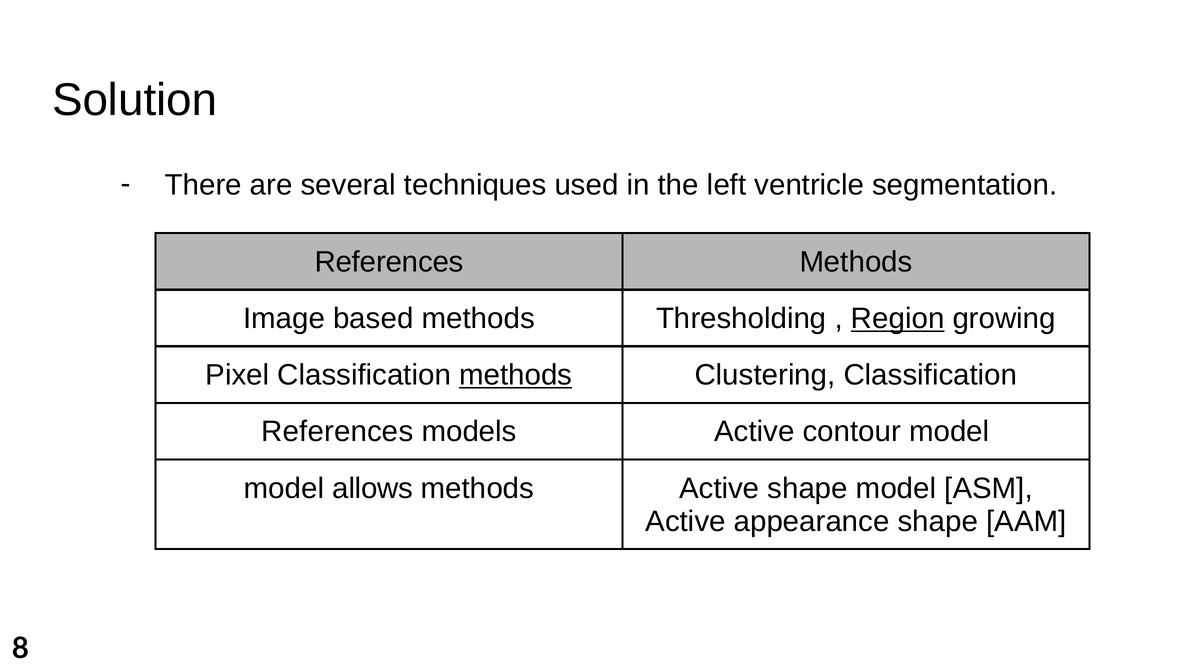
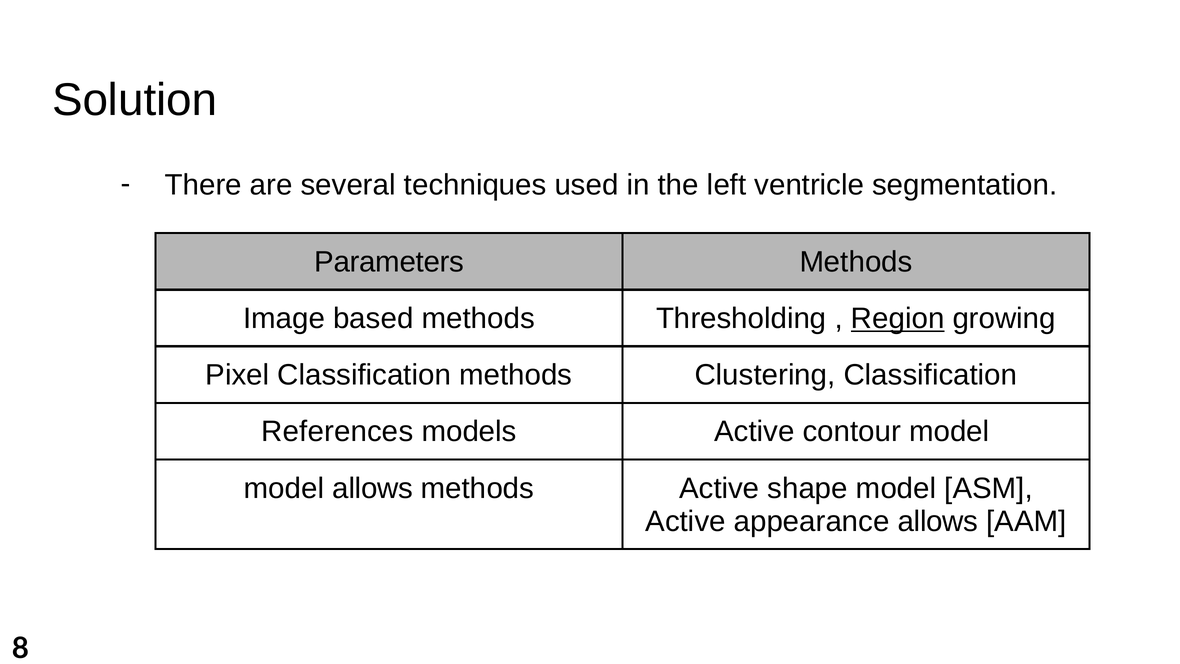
References: References -> Parameters (389, 262)
methods underline: present -> none (516, 375)
appearance shape: shape -> allows (938, 521)
